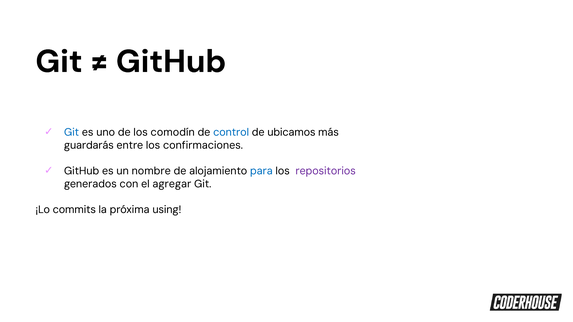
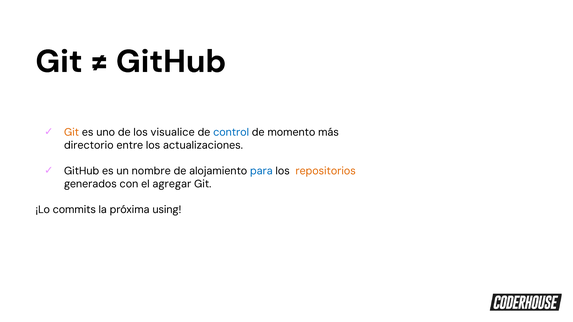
Git colour: blue -> orange (72, 132)
comodín: comodín -> visualice (173, 132)
ubicamos: ubicamos -> momento (291, 132)
guardarás: guardarás -> directorio (89, 145)
confirmaciones: confirmaciones -> actualizaciones (203, 145)
repositorios colour: purple -> orange (326, 171)
